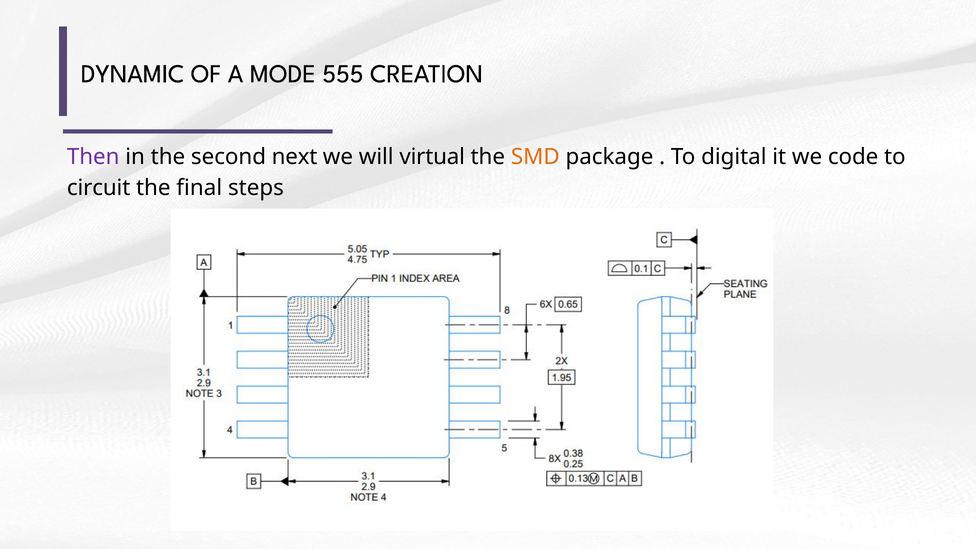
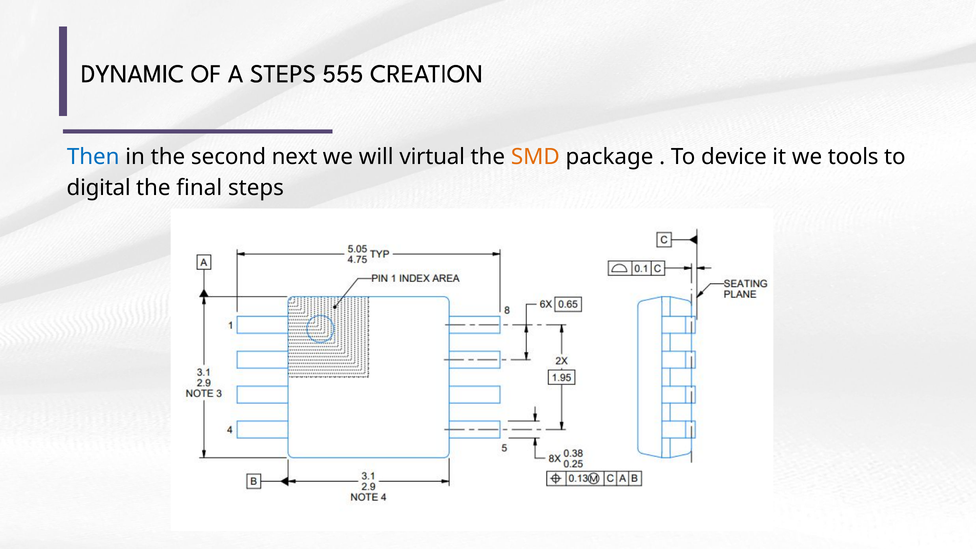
A MODE: MODE -> STEPS (283, 74)
Then colour: purple -> blue (93, 157)
digital: digital -> device (734, 157)
code: code -> tools (853, 157)
circuit: circuit -> digital (99, 188)
